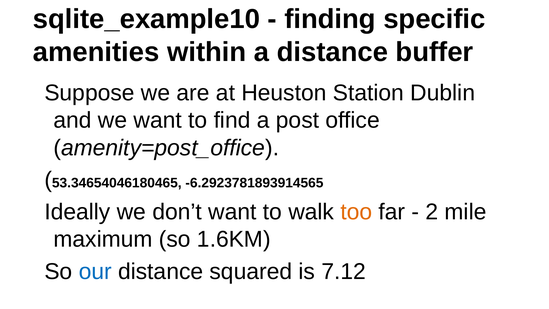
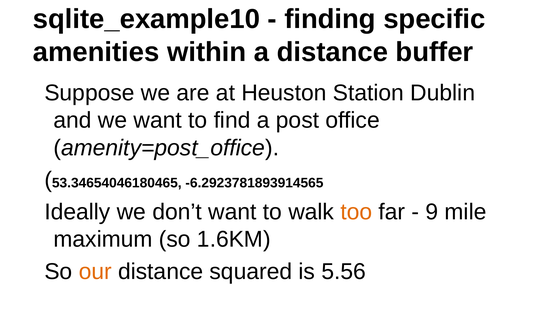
2: 2 -> 9 (432, 212)
our colour: blue -> orange (95, 271)
7.12: 7.12 -> 5.56 (344, 271)
